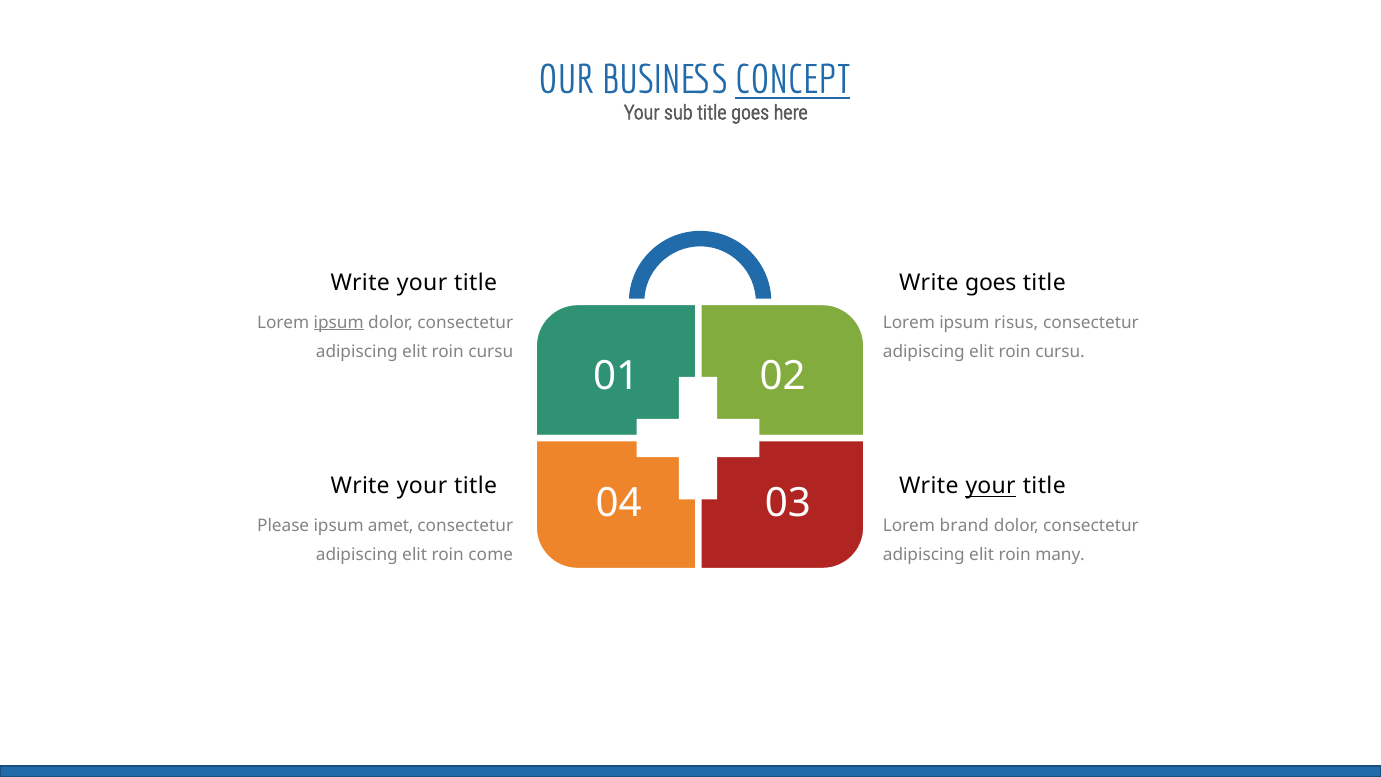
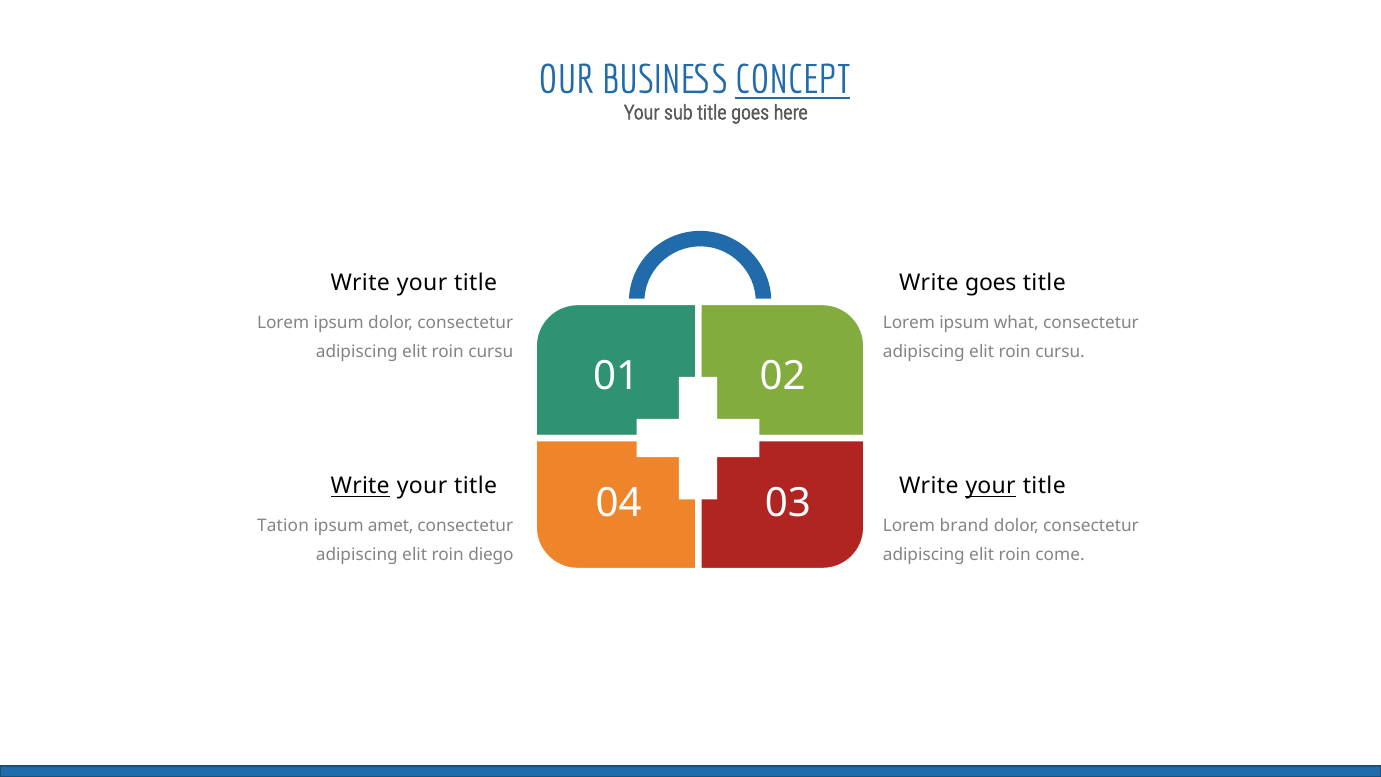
ipsum underline: present -> none (339, 322)
risus: risus -> what (1016, 322)
Write underline: none -> present (360, 486)
Please: Please -> Tation (283, 525)
come: come -> diego (491, 554)
many: many -> come (1060, 554)
